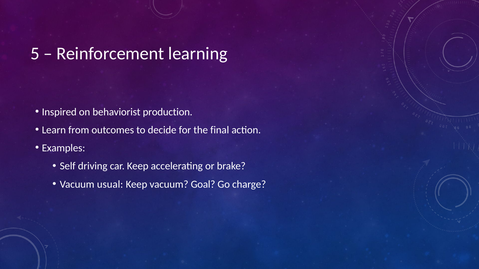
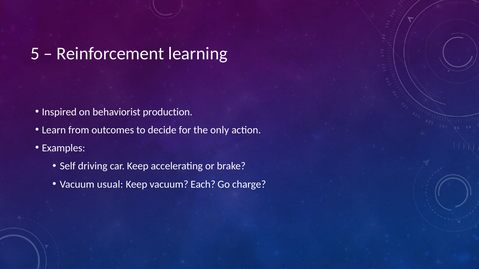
final: final -> only (220, 130)
Goal: Goal -> Each (203, 184)
